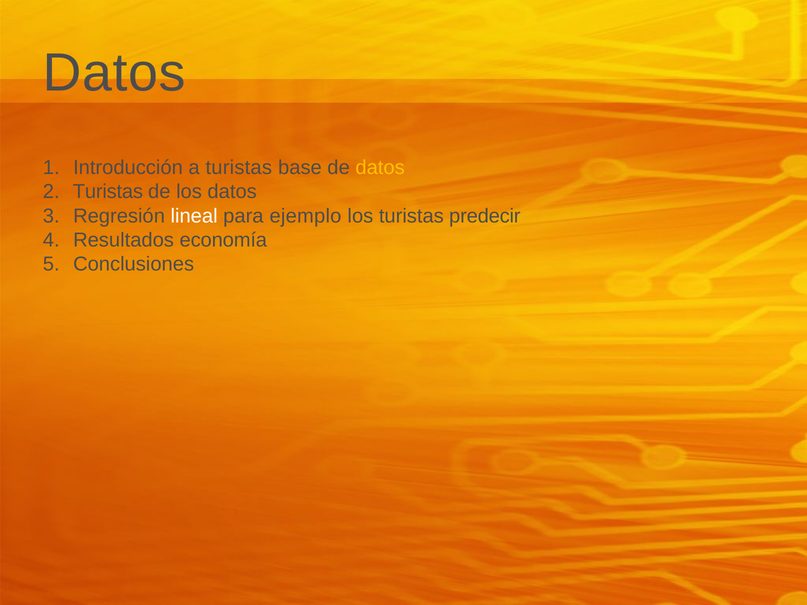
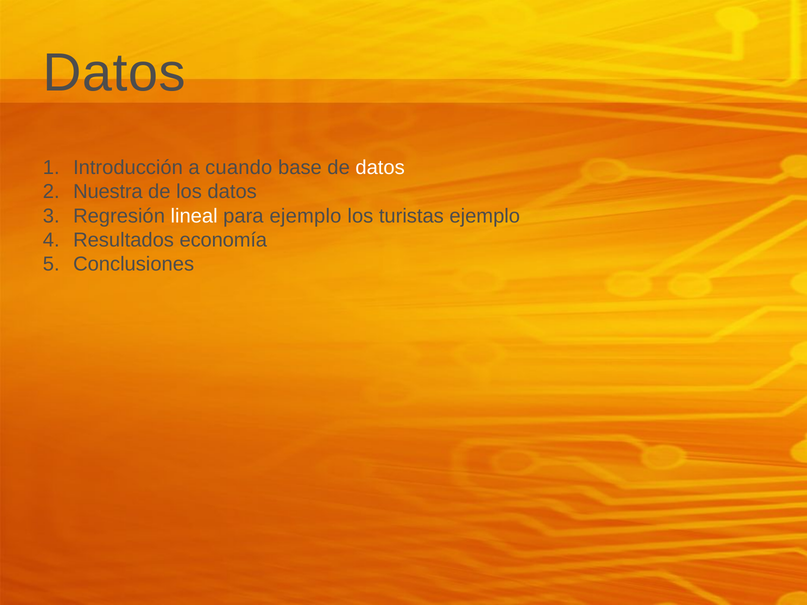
a turistas: turistas -> cuando (239, 168)
datos colour: yellow -> white (380, 168)
Turistas: Turistas -> Nuestra (108, 192)
turistas predecir: predecir -> ejemplo (485, 216)
